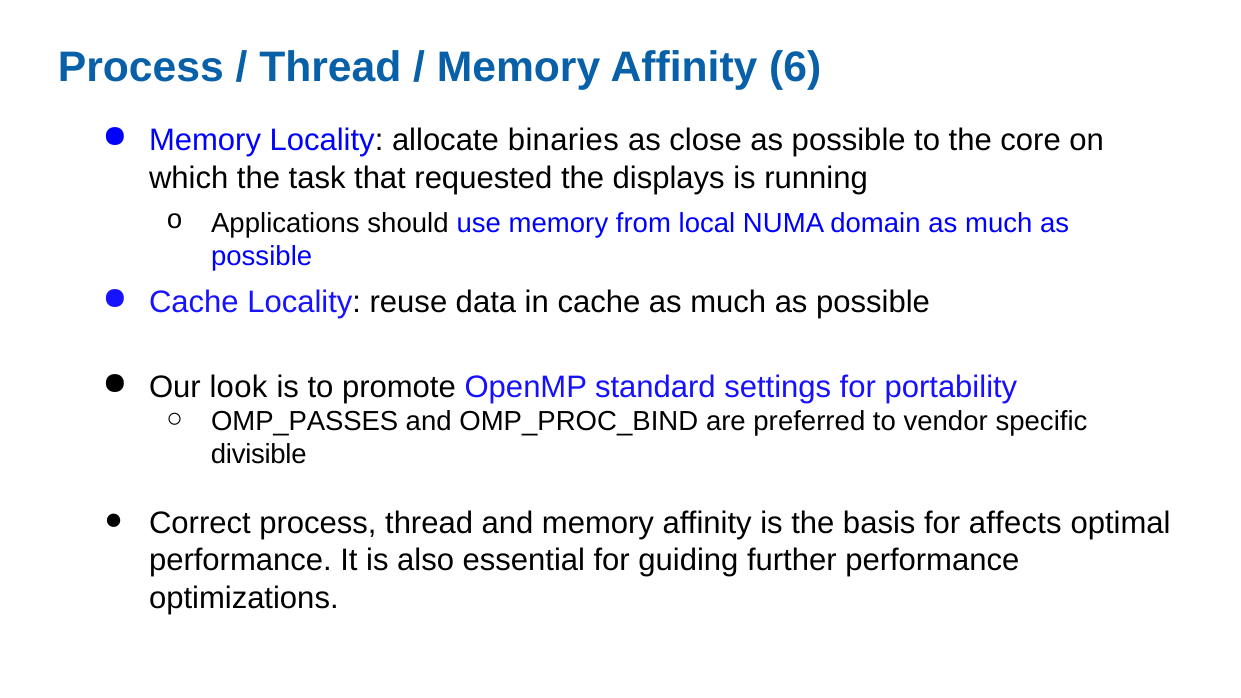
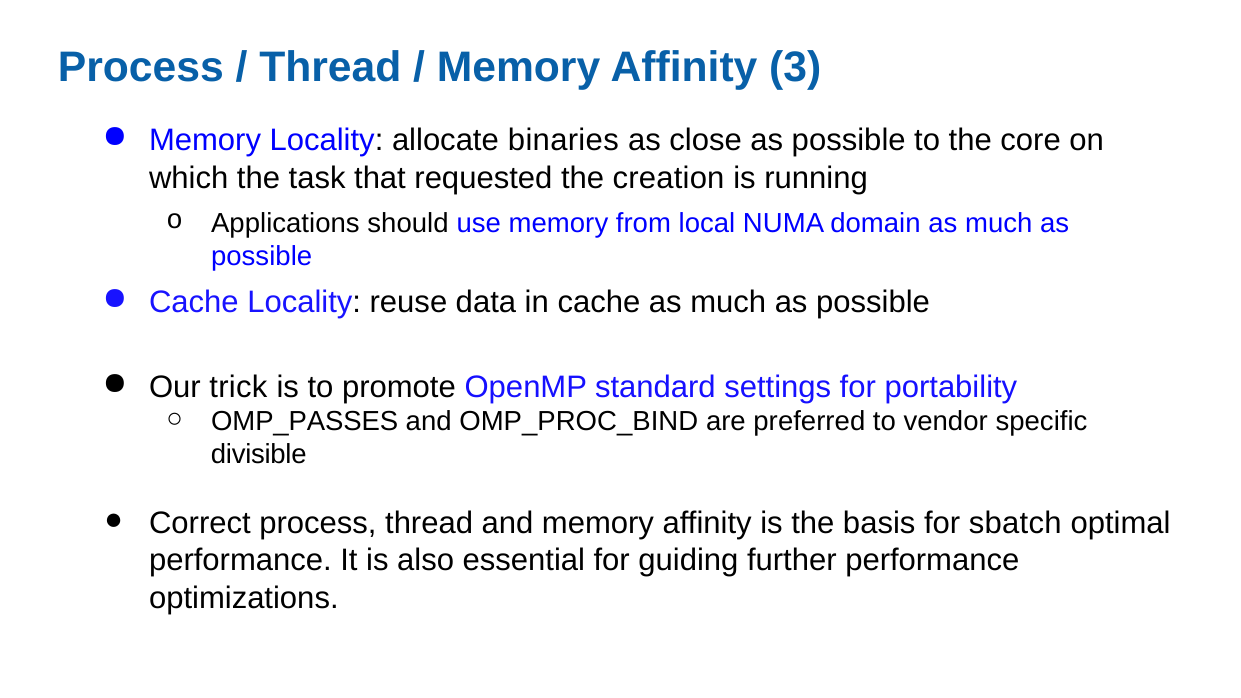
6: 6 -> 3 (795, 67)
displays: displays -> creation (669, 178)
look: look -> trick (238, 387)
affects: affects -> sbatch (1015, 523)
